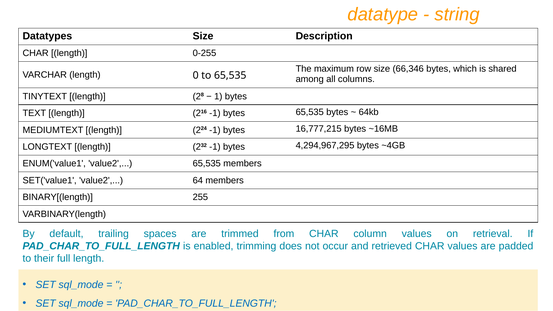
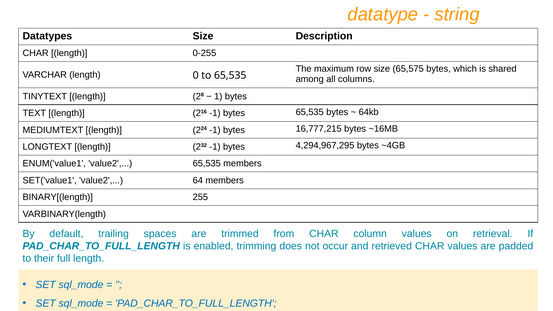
66,346: 66,346 -> 65,575 (408, 69)
